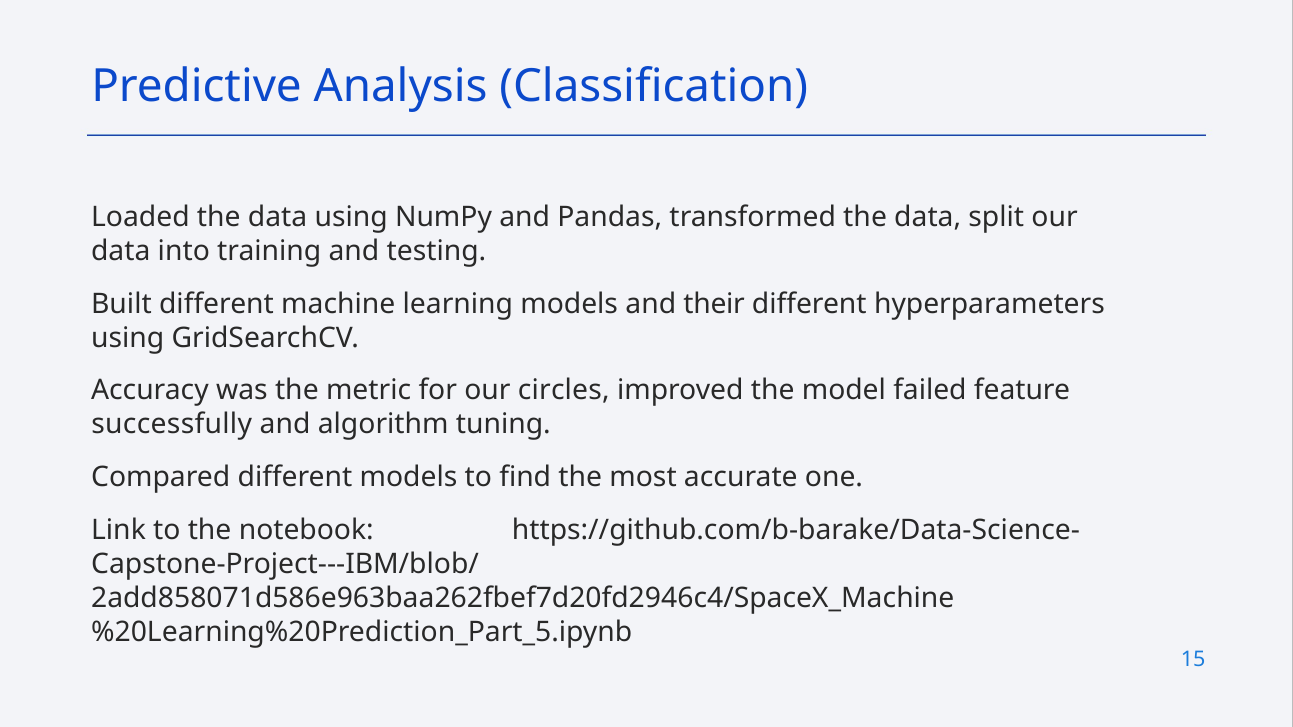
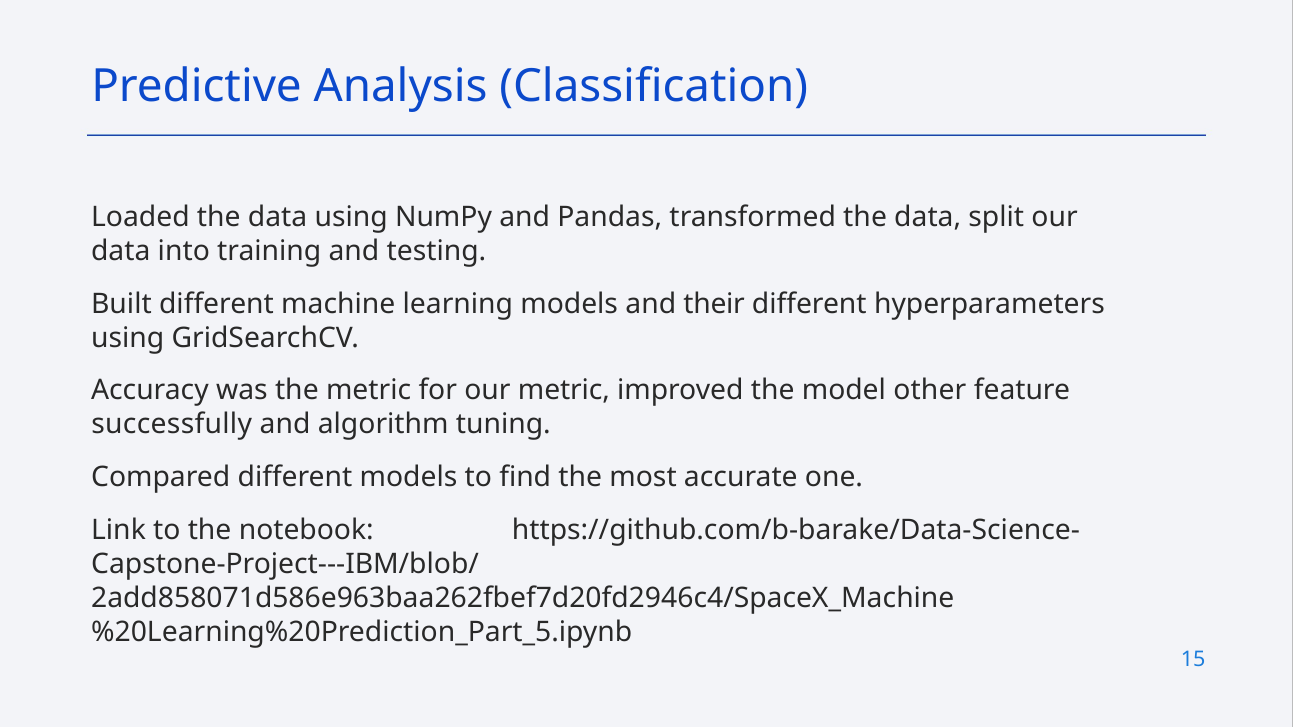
our circles: circles -> metric (564, 391)
failed: failed -> other (930, 391)
